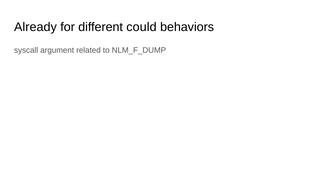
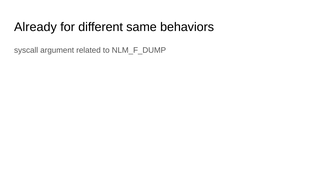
could: could -> same (142, 27)
